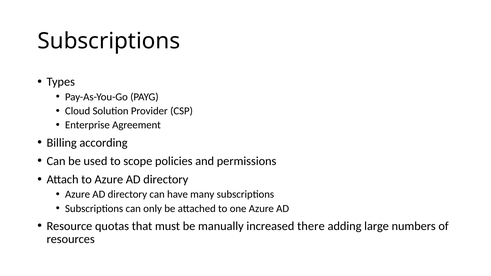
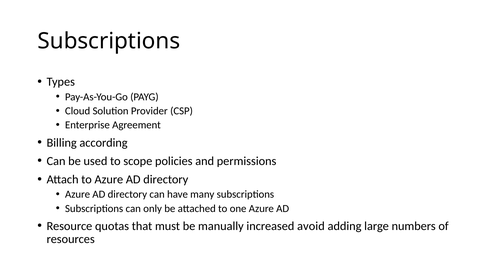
there: there -> avoid (311, 226)
